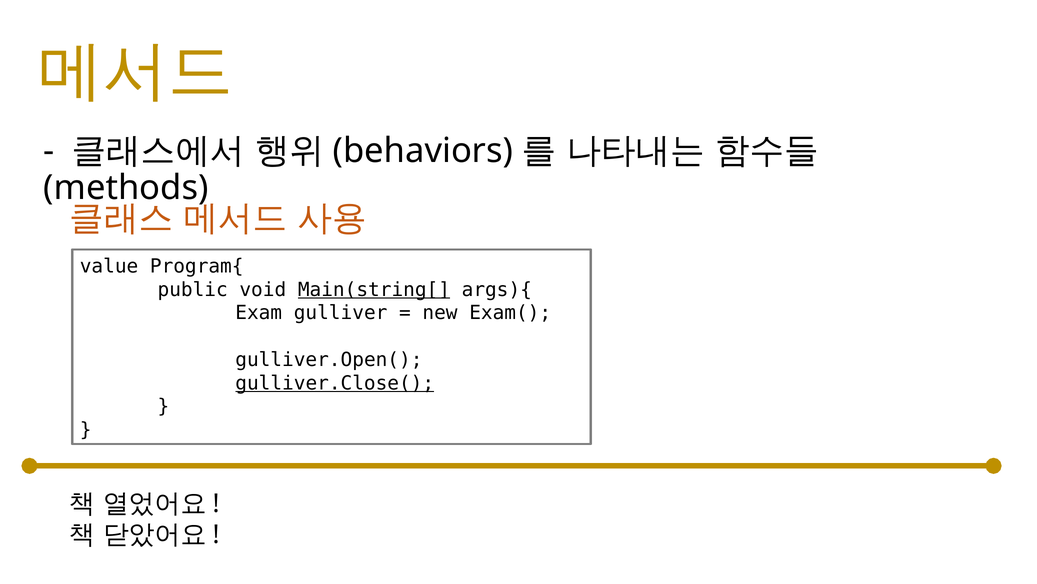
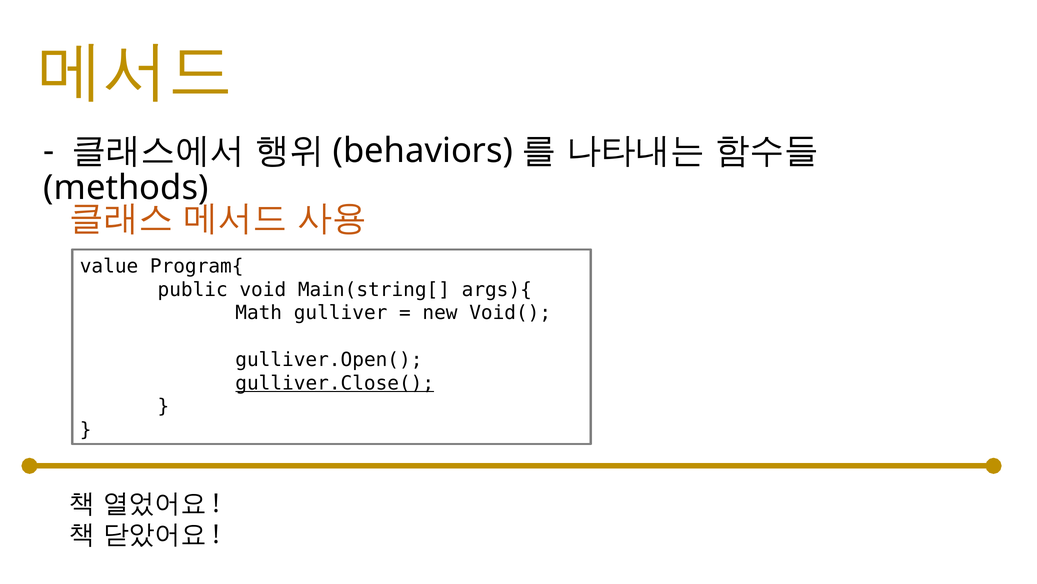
Main(string[ underline: present -> none (374, 289)
Exam: Exam -> Math (259, 313)
Exam(: Exam( -> Void( (510, 313)
